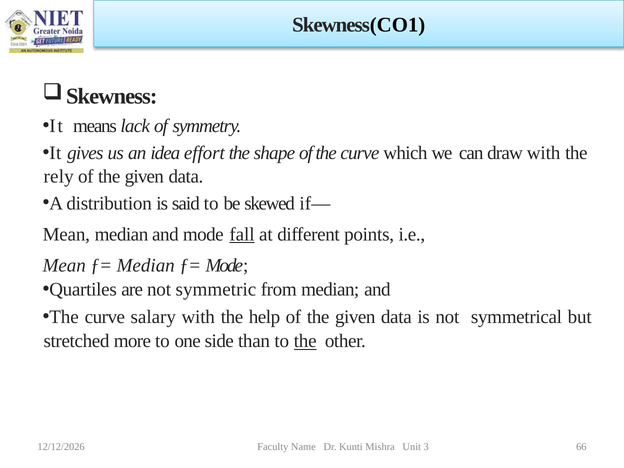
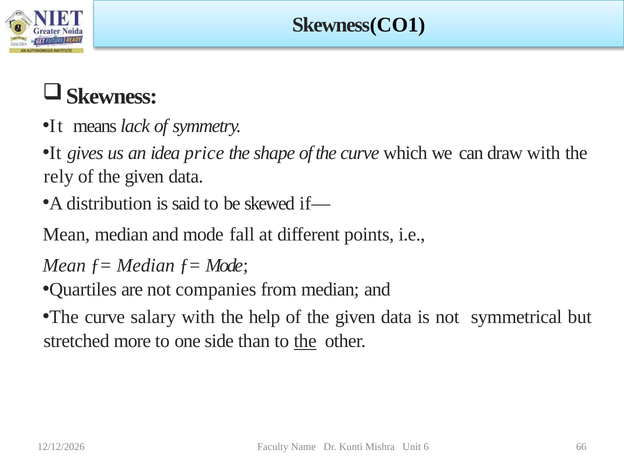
effort: effort -> price (204, 153)
fall underline: present -> none (242, 234)
symmetric: symmetric -> companies (216, 289)
3: 3 -> 6 (426, 447)
